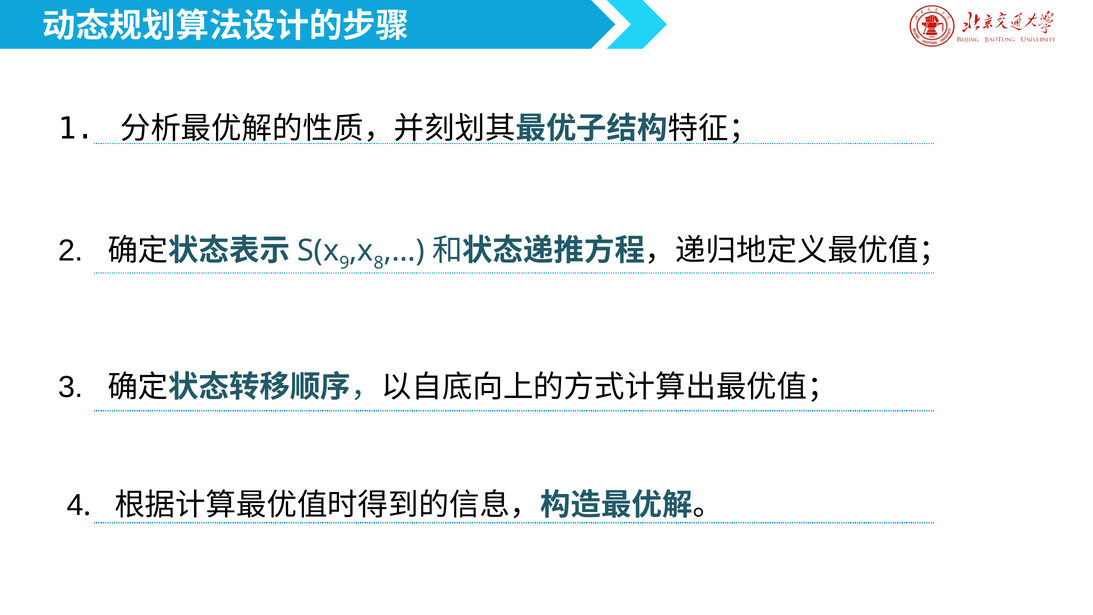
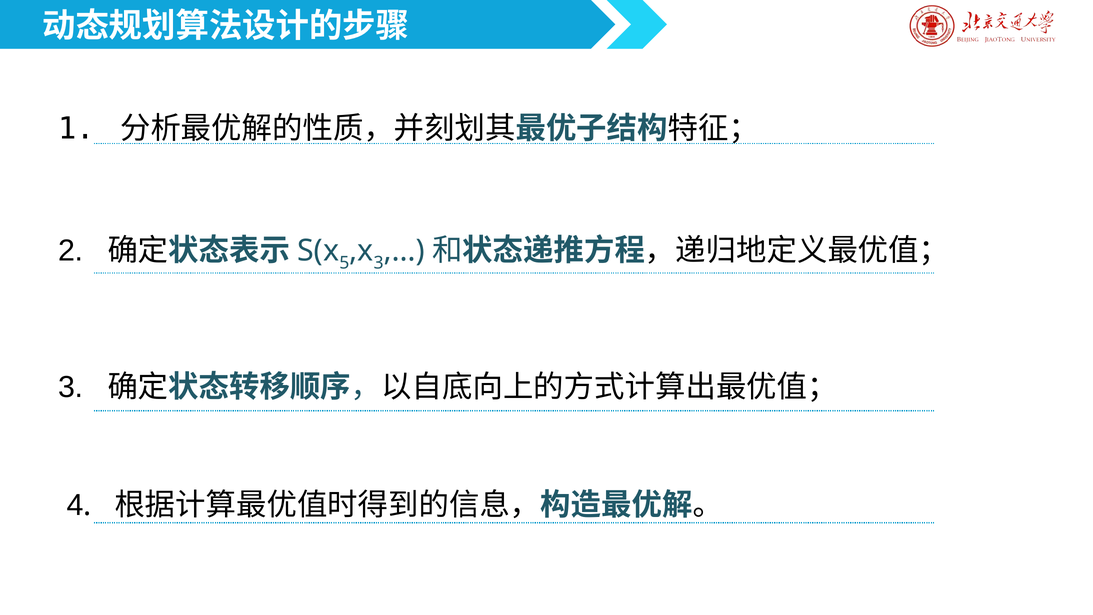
9: 9 -> 5 (344, 263)
8: 8 -> 3 (379, 263)
